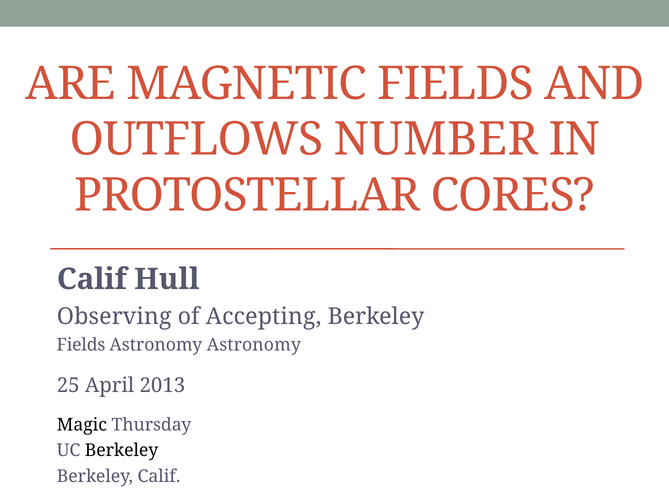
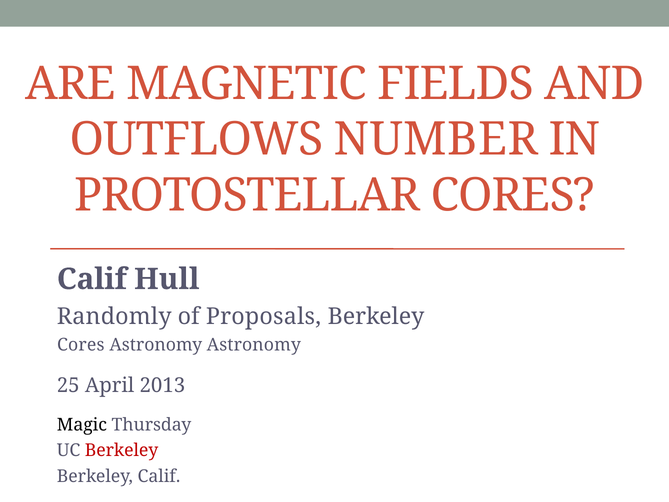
Observing: Observing -> Randomly (114, 316)
Accepting: Accepting -> Proposals (263, 316)
Fields: Fields -> Cores (81, 345)
Berkeley colour: black -> red (122, 450)
